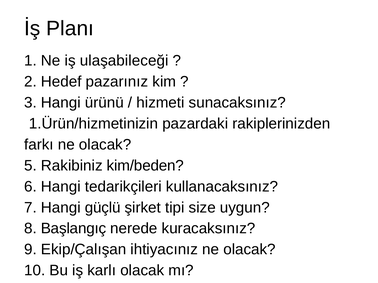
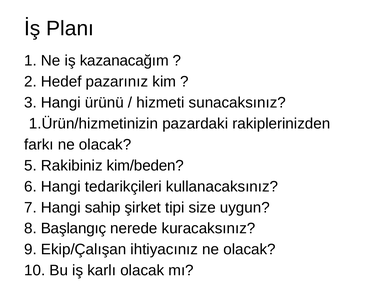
ulaşabileceği: ulaşabileceği -> kazanacağım (124, 61)
güçlü: güçlü -> sahip (103, 208)
